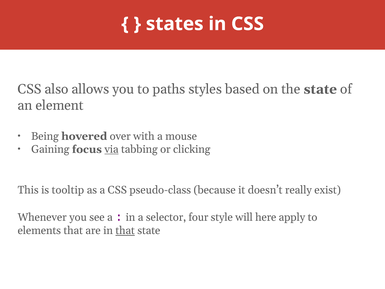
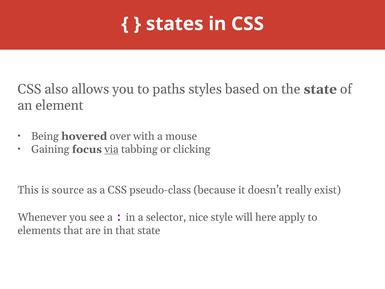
tooltip: tooltip -> source (68, 190)
four: four -> nice (198, 217)
that underline: present -> none (125, 230)
